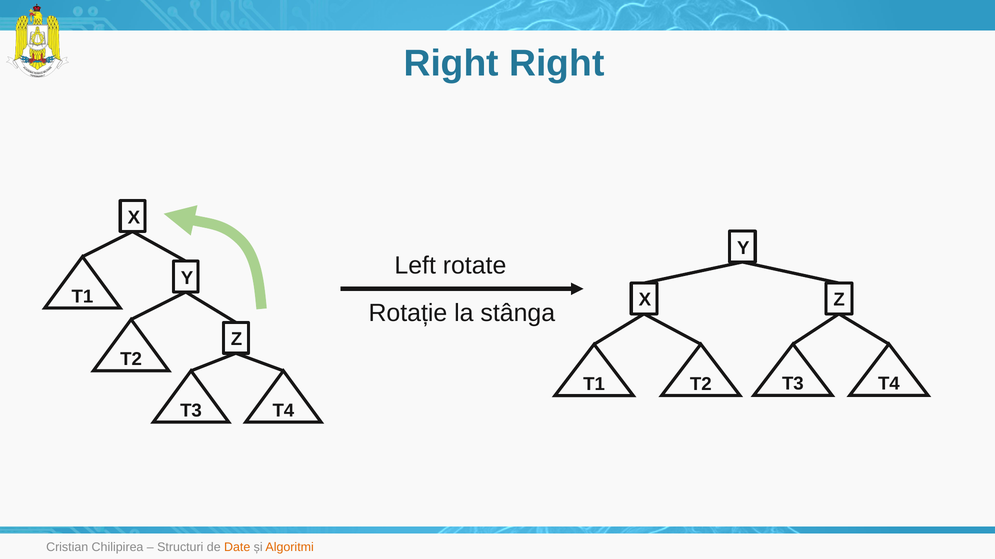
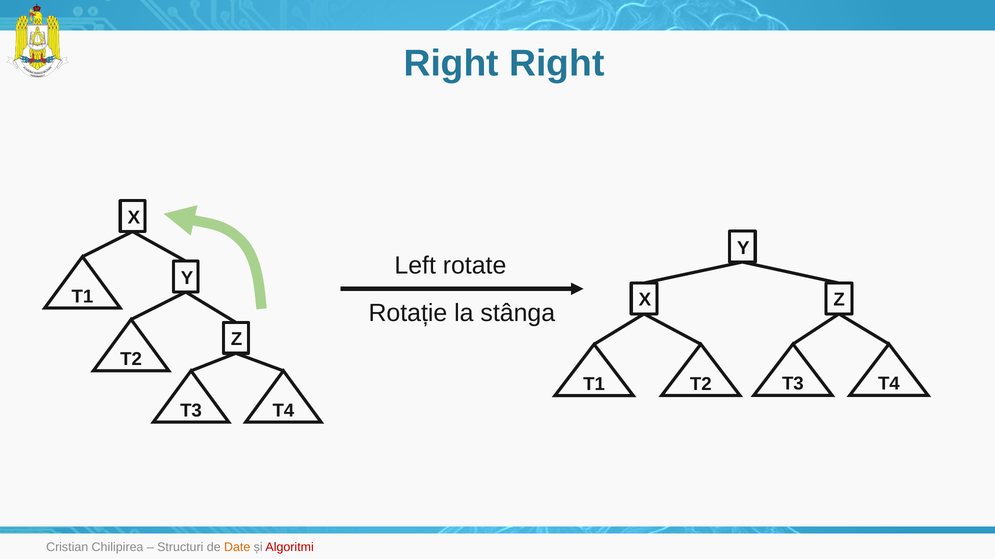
Algoritmi colour: orange -> red (290, 548)
